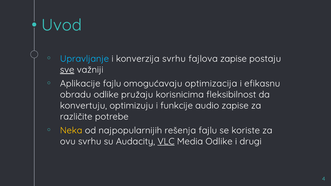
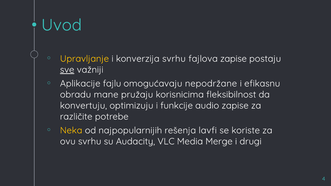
Upravljanje colour: light blue -> yellow (84, 59)
optimizacija: optimizacija -> nepodržane (211, 84)
obradu odlike: odlike -> mane (106, 95)
rešenja fajlu: fajlu -> lavfi (208, 130)
VLC underline: present -> none (166, 142)
Media Odlike: Odlike -> Merge (219, 142)
